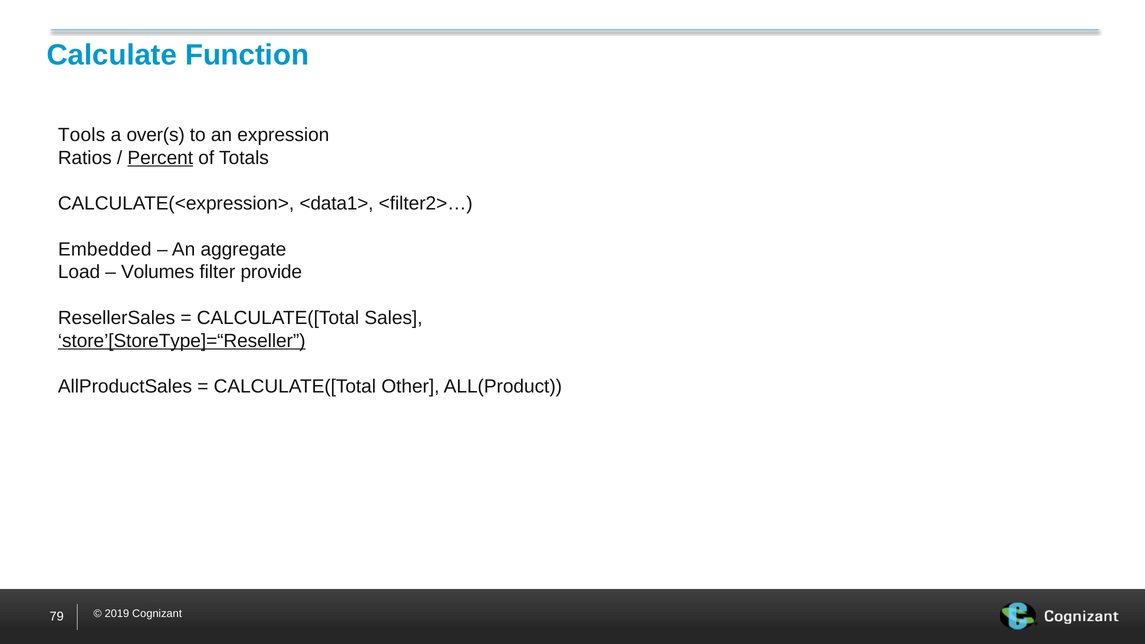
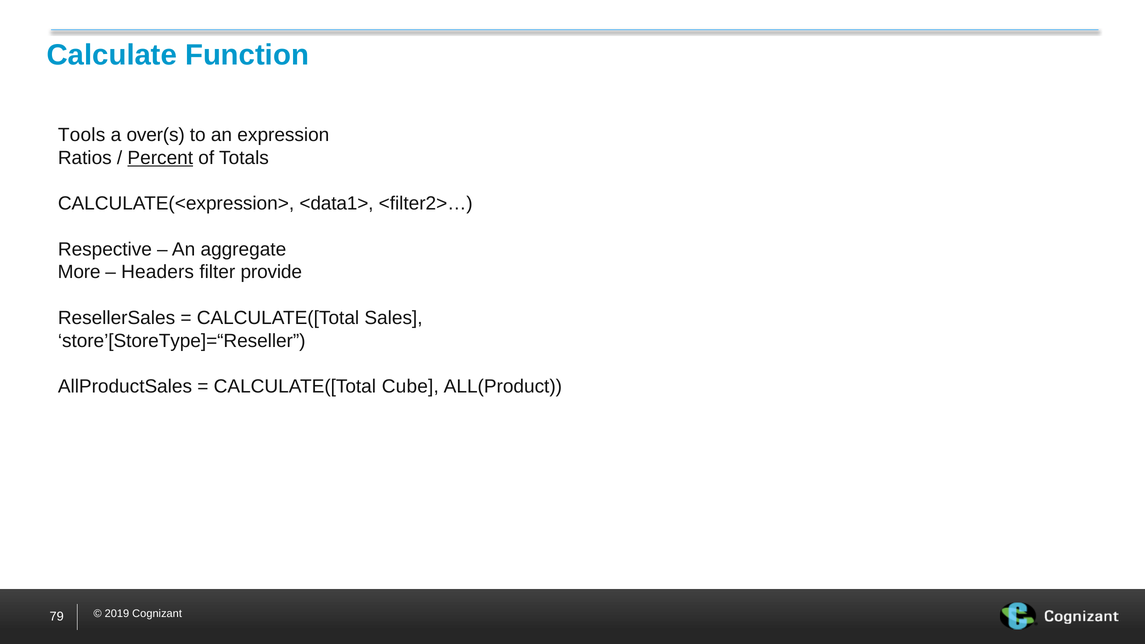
Embedded: Embedded -> Respective (105, 249)
Load: Load -> More (79, 272)
Volumes: Volumes -> Headers (158, 272)
store’[StoreType]=“Reseller underline: present -> none (182, 341)
Other: Other -> Cube (410, 387)
